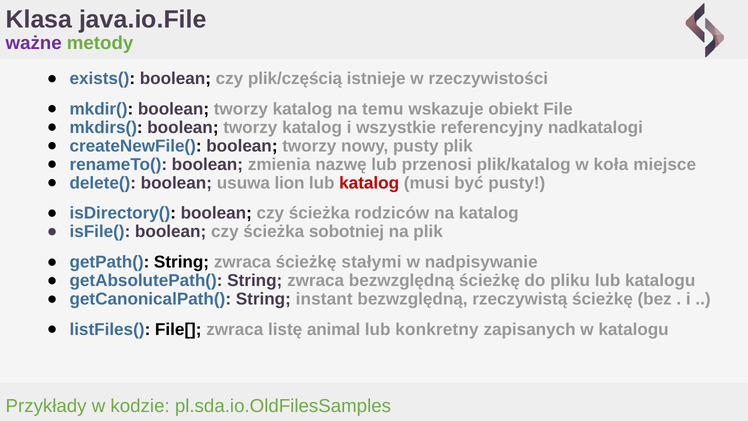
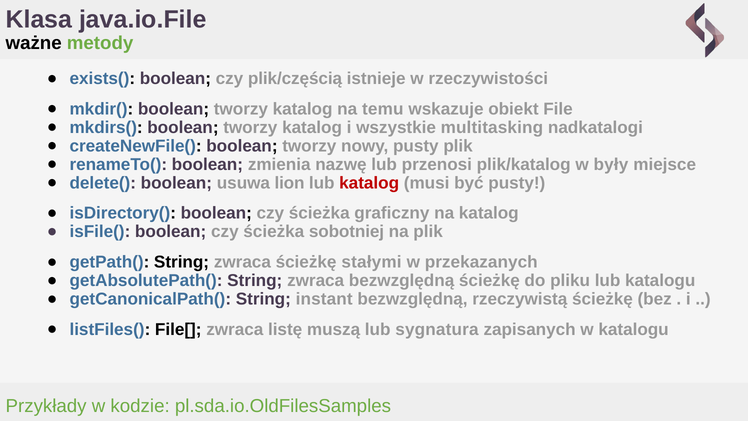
ważne colour: purple -> black (34, 43)
referencyjny: referencyjny -> multitasking (492, 127)
koła: koła -> były (611, 164)
rodziców: rodziców -> graficzny (392, 213)
nadpisywanie: nadpisywanie -> przekazanych (481, 262)
animal: animal -> muszą (334, 329)
konkretny: konkretny -> sygnatura (437, 329)
